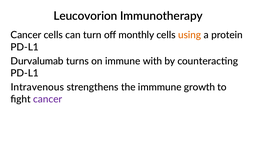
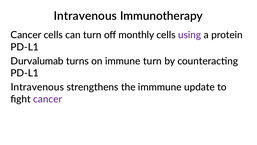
Leucovorion: Leucovorion -> Intravenous (85, 16)
using colour: orange -> purple (190, 35)
immune with: with -> turn (152, 61)
growth: growth -> update (199, 87)
